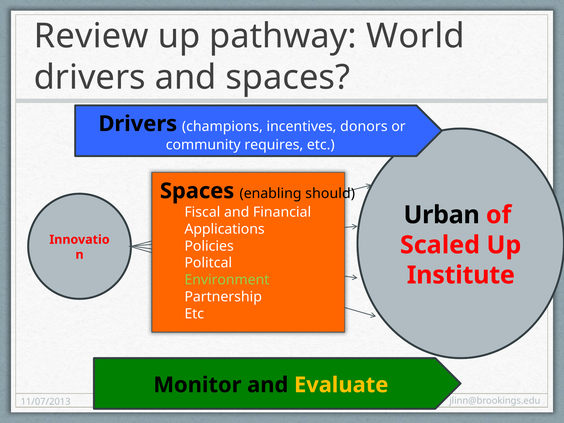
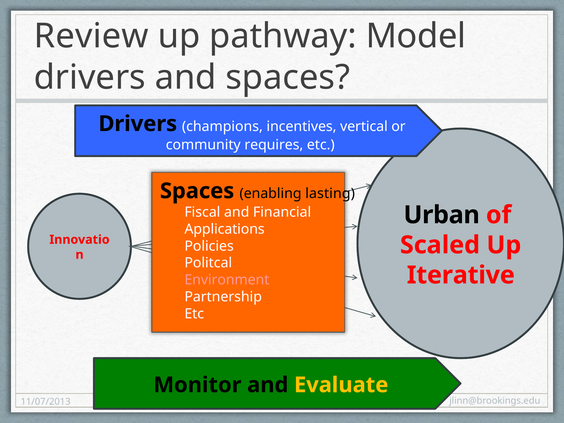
World: World -> Model (416, 36)
donors: donors -> vertical (364, 126)
should: should -> lasting (330, 194)
Institute: Institute -> Iterative (461, 275)
Environment colour: light green -> pink (227, 280)
